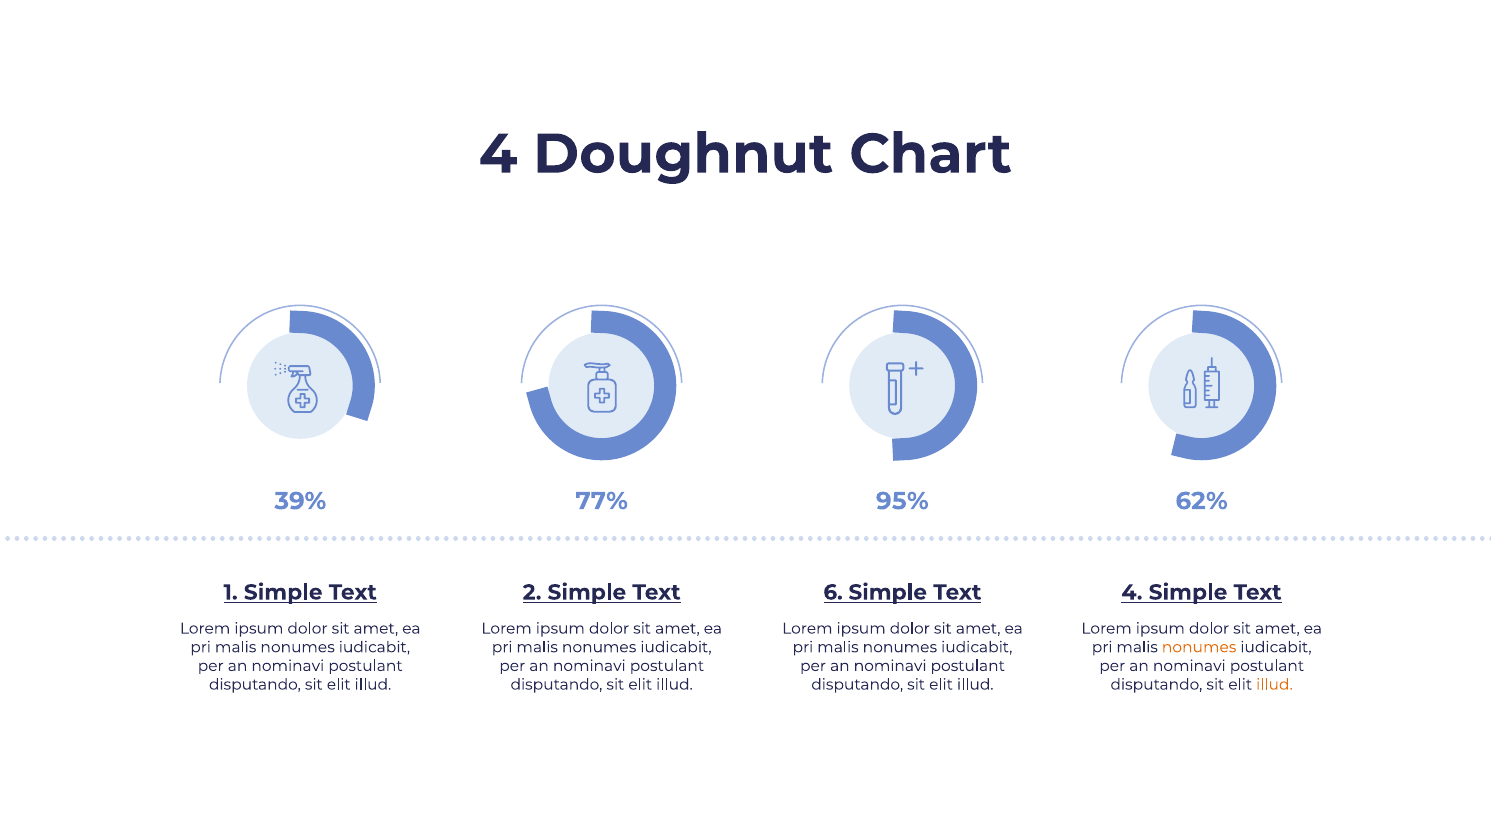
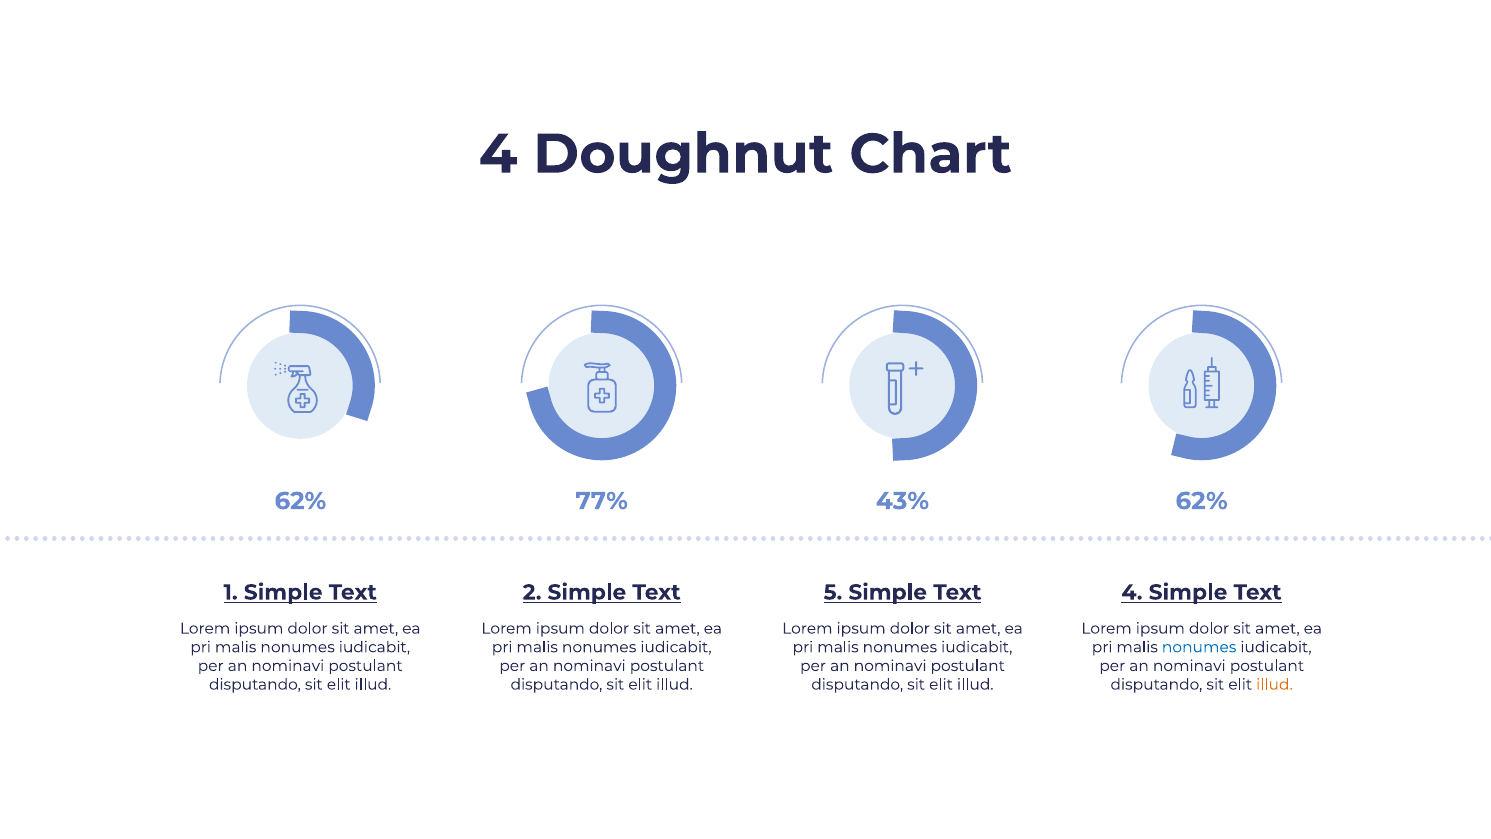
39%: 39% -> 62% (300, 501)
95%: 95% -> 43% (902, 501)
6: 6 -> 5 (833, 592)
nonumes colour: orange -> blue (1199, 647)
